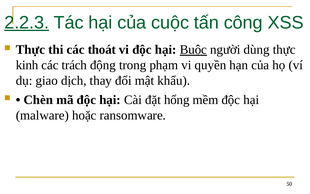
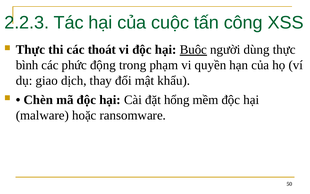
2.2.3 underline: present -> none (27, 23)
kinh: kinh -> bình (27, 65)
trách: trách -> phức (74, 65)
